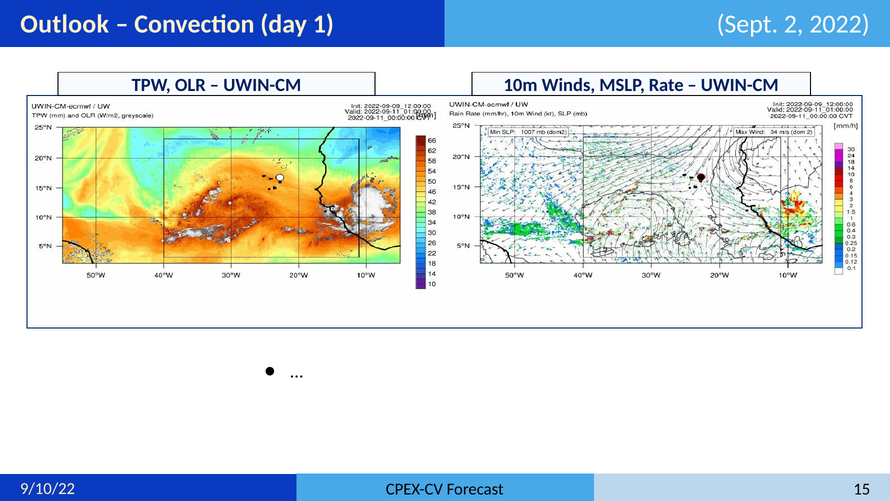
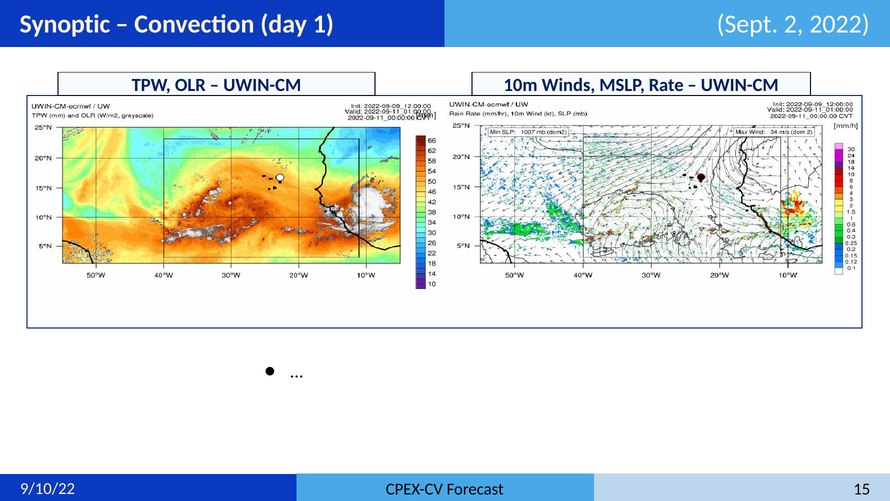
Outlook: Outlook -> Synoptic (65, 24)
